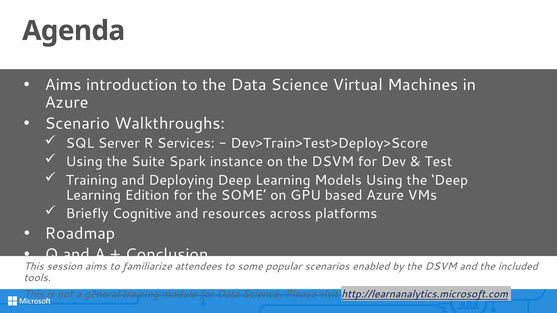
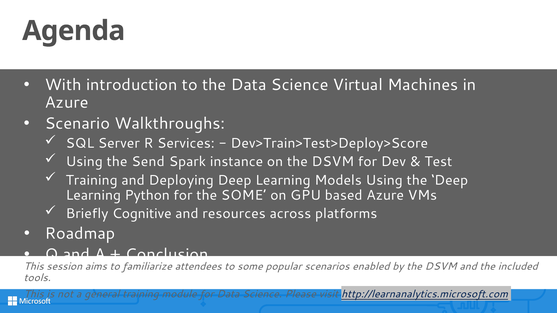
Aims: Aims -> With (63, 85)
Suite: Suite -> Send (148, 162)
Edition: Edition -> Python (147, 195)
